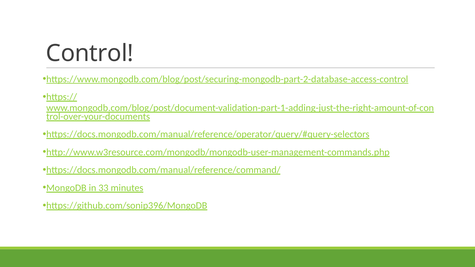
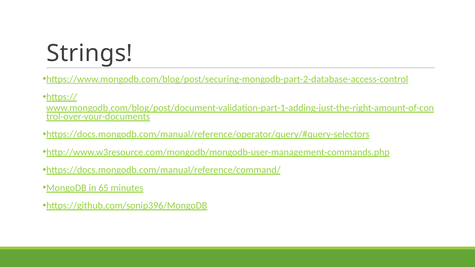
Control: Control -> Strings (90, 53)
33: 33 -> 65 (103, 188)
